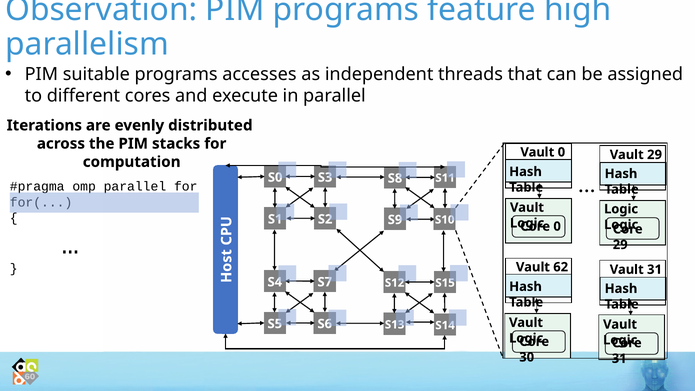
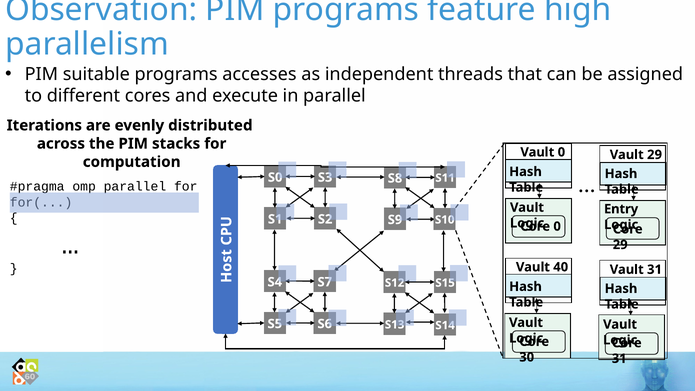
Logic: Logic -> Entry (621, 209)
62: 62 -> 40 (561, 267)
